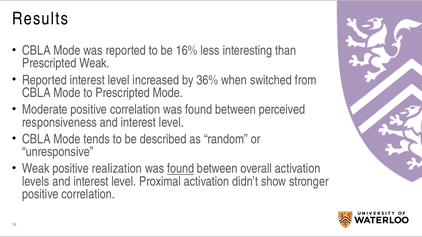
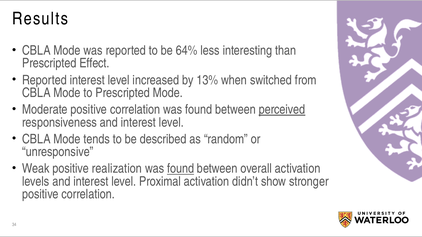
16%: 16% -> 64% (187, 51)
Prescripted Weak: Weak -> Effect (94, 63)
36%: 36% -> 13% (207, 80)
perceived underline: none -> present (282, 110)
